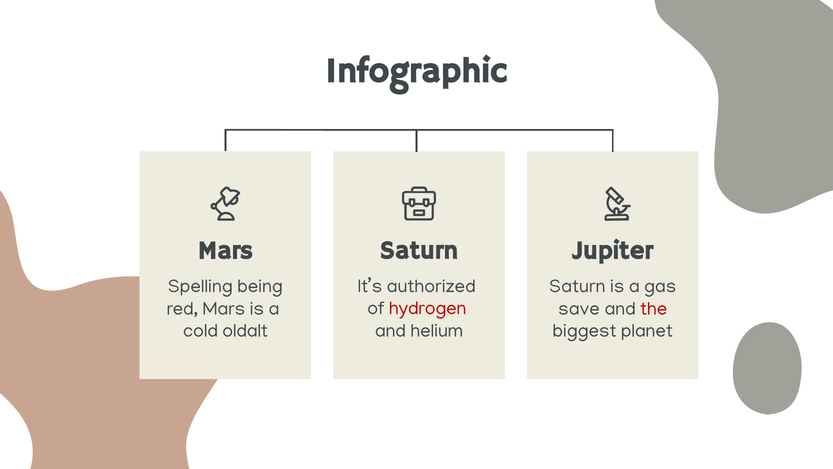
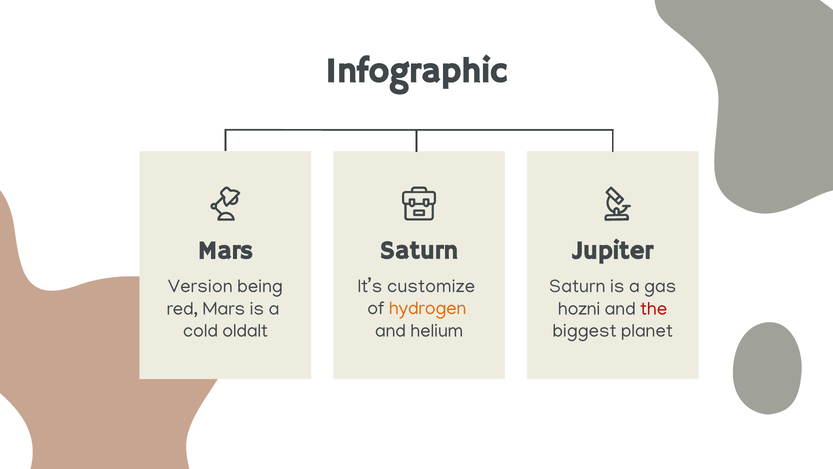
authorized: authorized -> customize (431, 286)
Spelling: Spelling -> Version (200, 286)
hydrogen colour: red -> orange (428, 308)
save: save -> hozni (579, 308)
